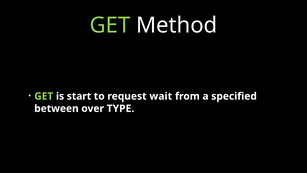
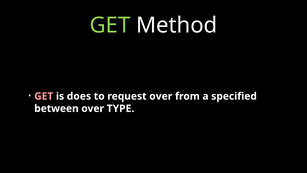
GET colour: light green -> pink (44, 96)
start: start -> does (79, 96)
request wait: wait -> over (161, 96)
